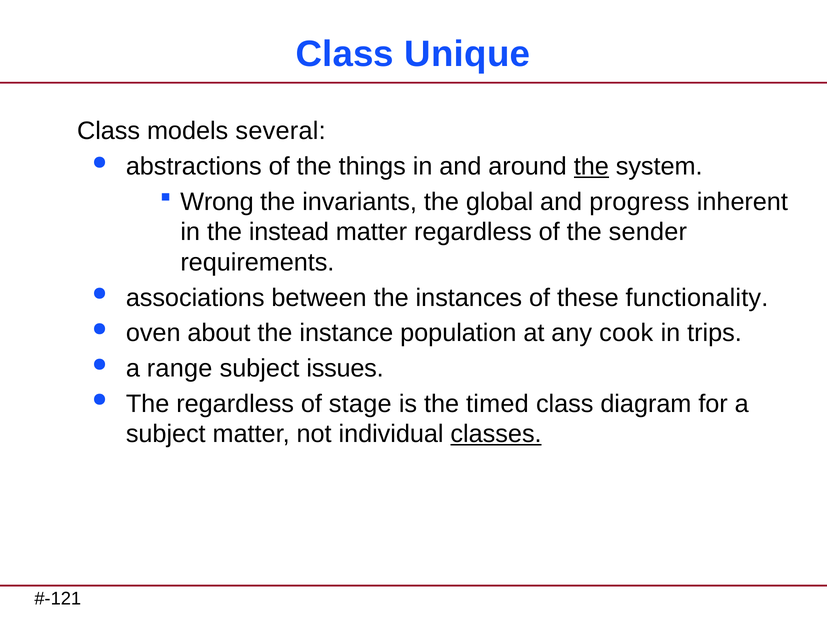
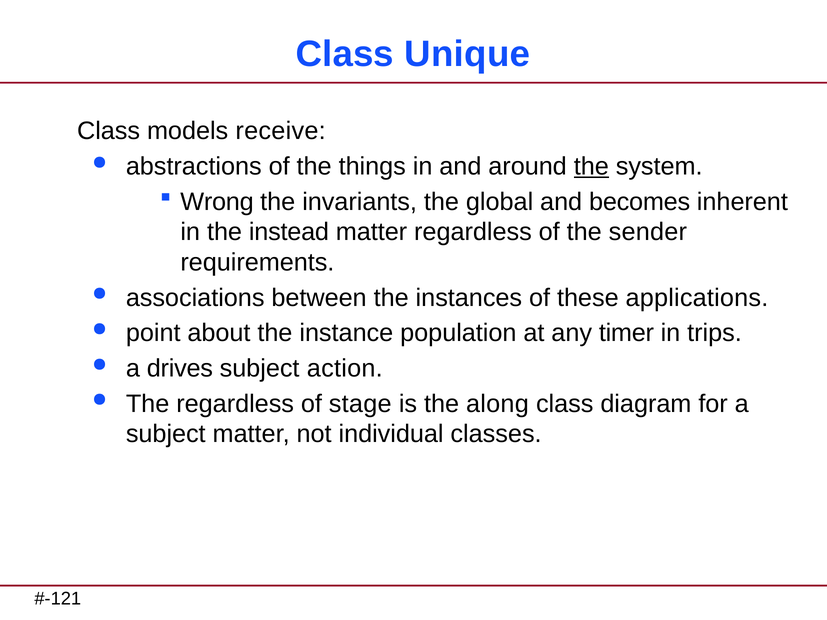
several: several -> receive (281, 131)
progress: progress -> becomes (640, 202)
functionality: functionality -> applications (697, 298)
oven: oven -> point (153, 333)
cook: cook -> timer (626, 333)
range: range -> drives (180, 369)
issues: issues -> action (345, 369)
timed: timed -> along (497, 404)
classes underline: present -> none (496, 434)
